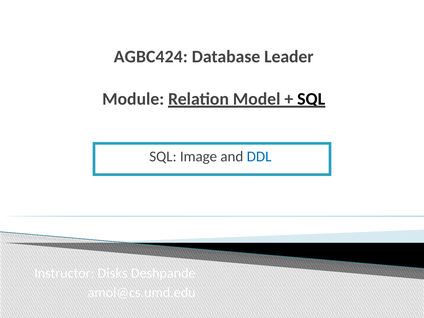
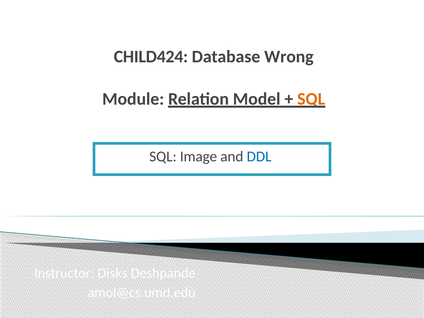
AGBC424: AGBC424 -> CHILD424 (151, 57)
Leader: Leader -> Wrong (289, 57)
SQL colour: black -> orange (311, 99)
